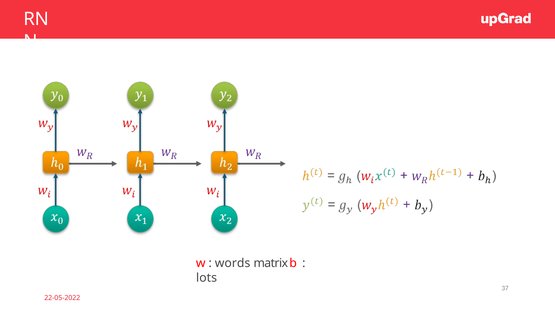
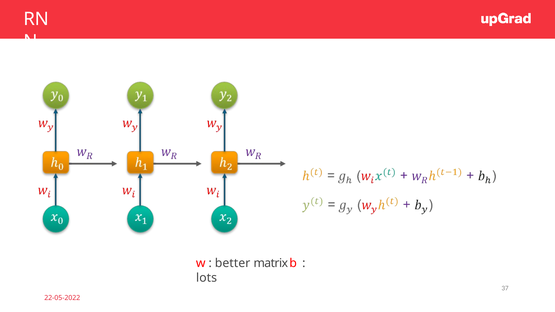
words: words -> better (233, 263)
